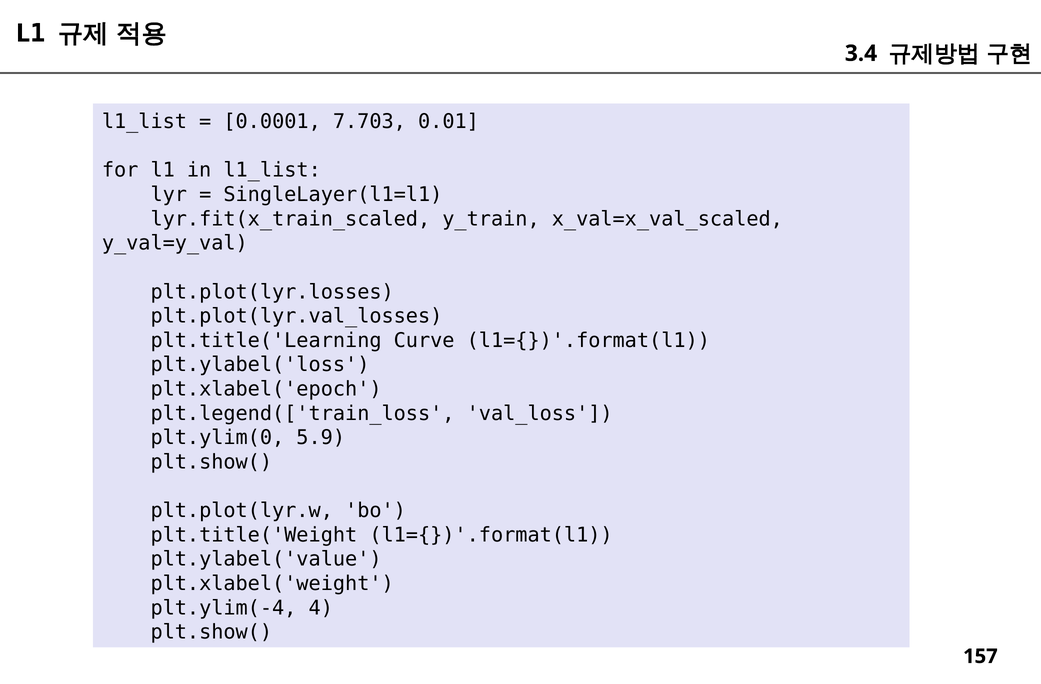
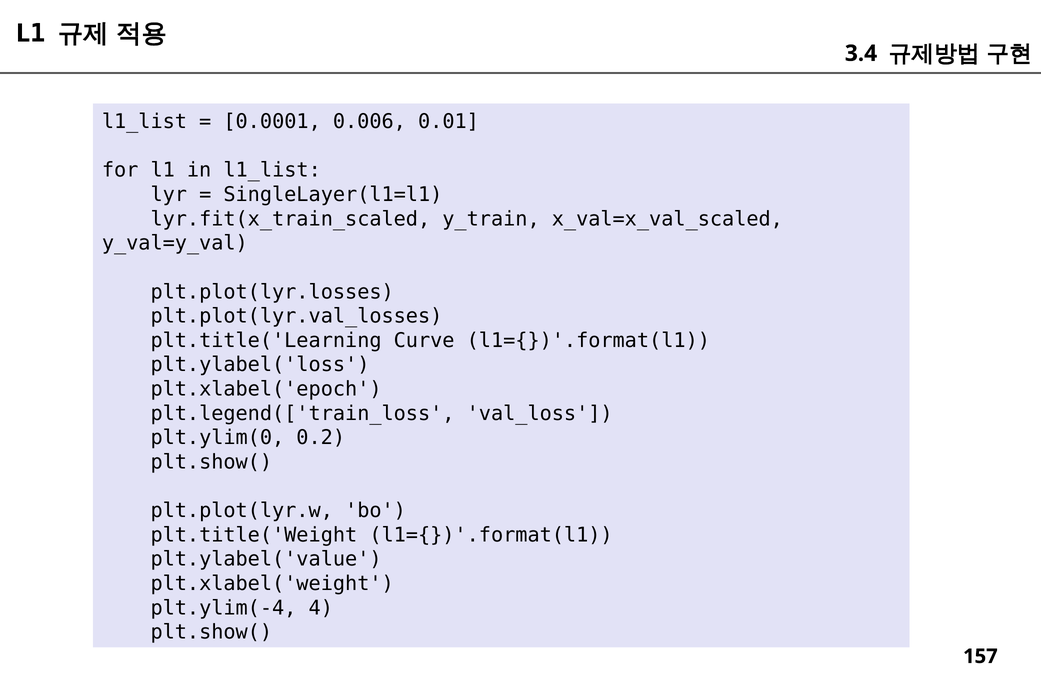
7.703: 7.703 -> 0.006 (369, 122)
5.9: 5.9 -> 0.2 (321, 438)
